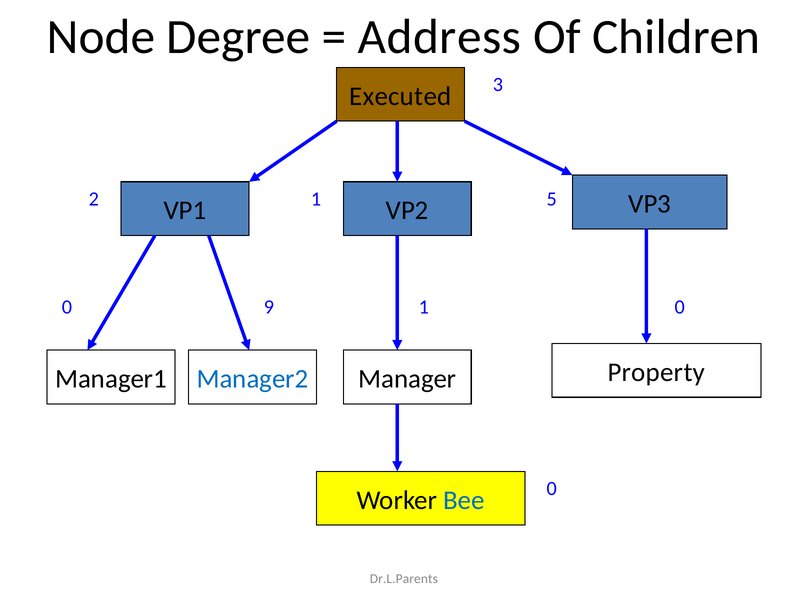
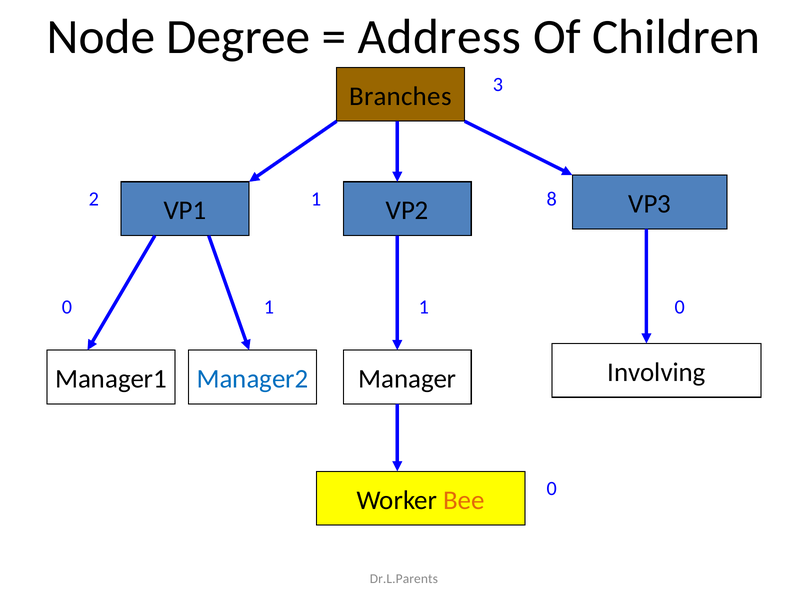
Executed: Executed -> Branches (400, 96)
5: 5 -> 8 (552, 199)
0 9: 9 -> 1 (269, 307)
Property: Property -> Involving (656, 372)
Bee colour: blue -> orange (464, 500)
